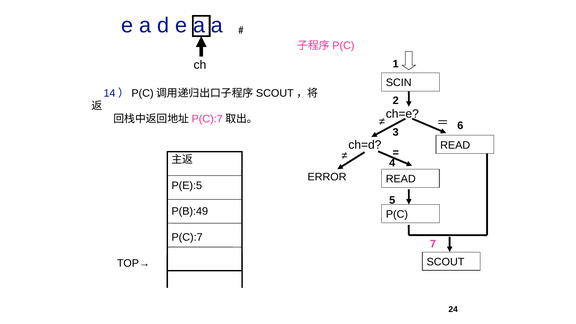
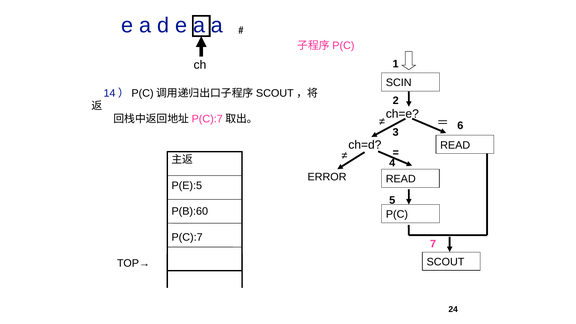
P(B):49: P(B):49 -> P(B):60 (190, 211)
